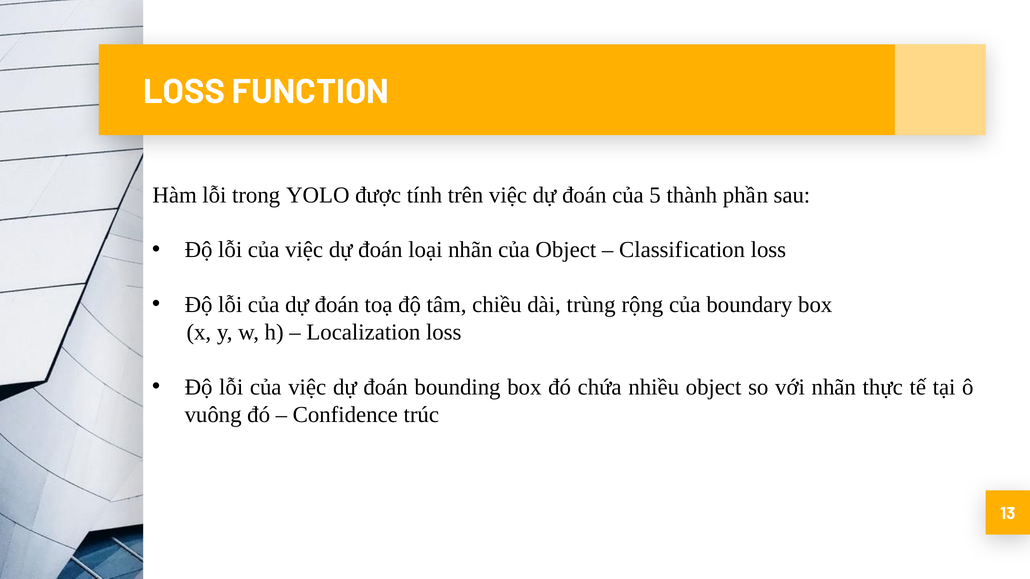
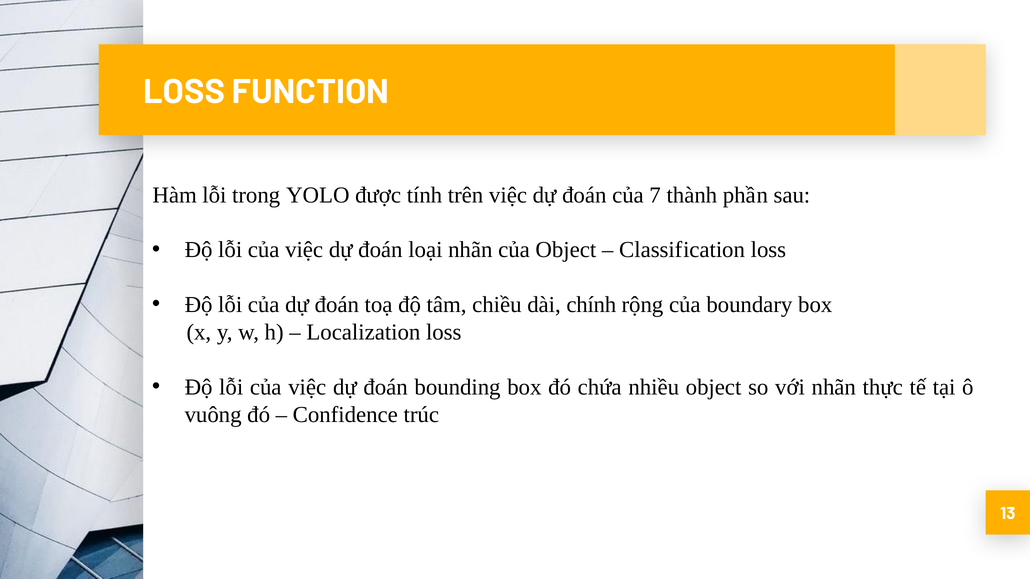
5: 5 -> 7 (655, 195)
trùng: trùng -> chính (591, 305)
